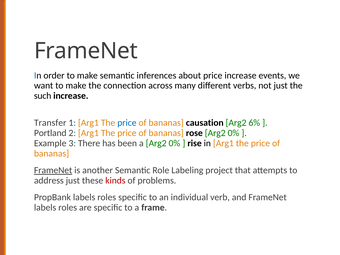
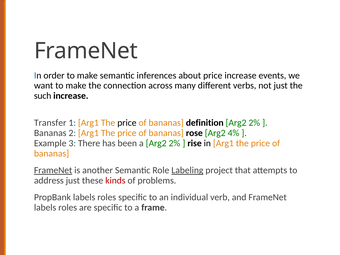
price colour: blue -> black (127, 123)
causation: causation -> definition (205, 123)
6%: 6% -> 2% (254, 123)
Portland: Portland -> Bananas (50, 133)
rose Arg2 0%: 0% -> 4% (233, 133)
a Arg2 0%: 0% -> 2% (174, 143)
Labeling underline: none -> present (187, 170)
